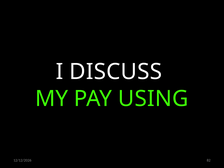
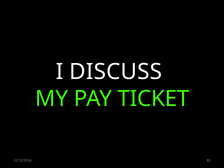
USING: USING -> TICKET (153, 99)
